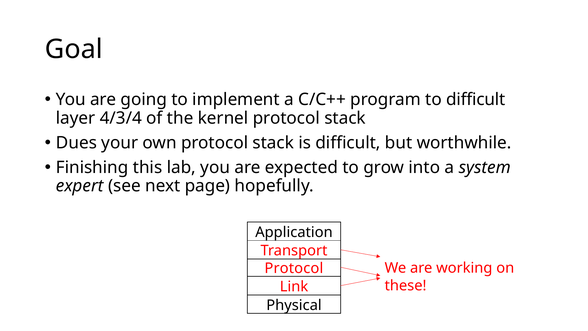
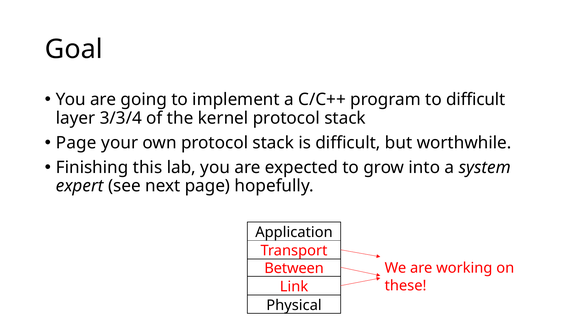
4/3/4: 4/3/4 -> 3/3/4 (121, 118)
Dues: Dues -> Page (76, 143)
Protocol: Protocol -> Between (294, 268)
